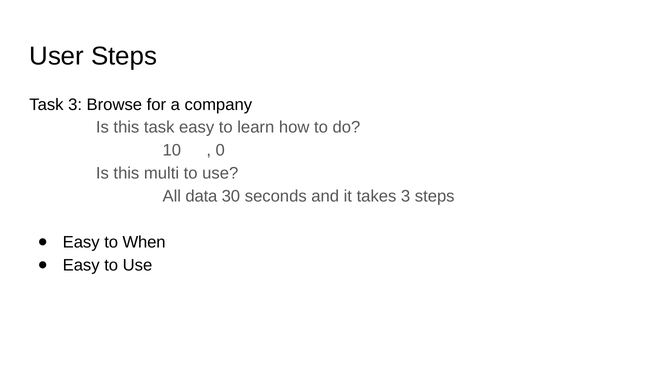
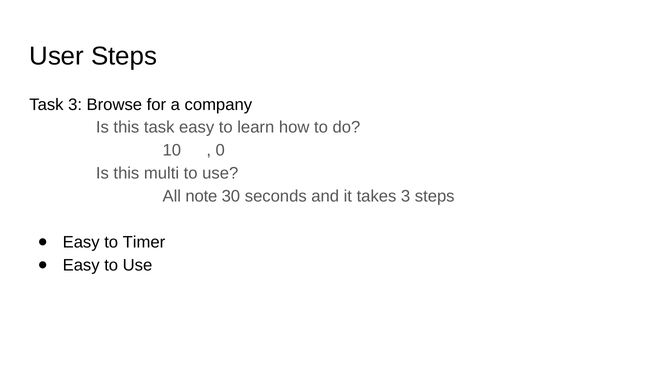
data: data -> note (201, 197)
When: When -> Timer (144, 243)
